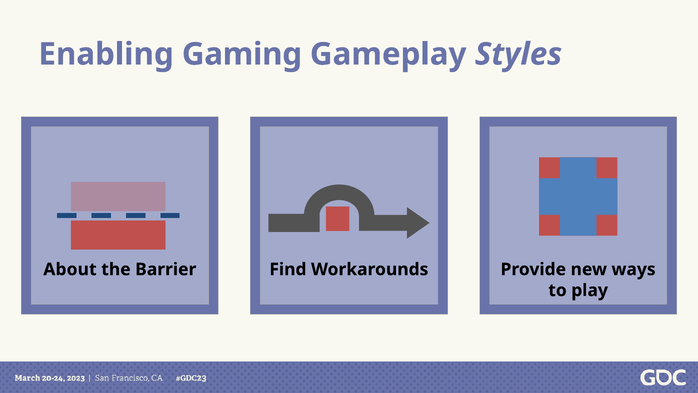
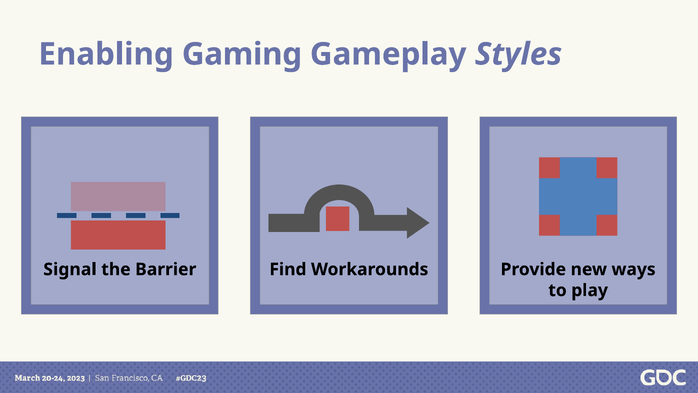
About: About -> Signal (70, 269)
